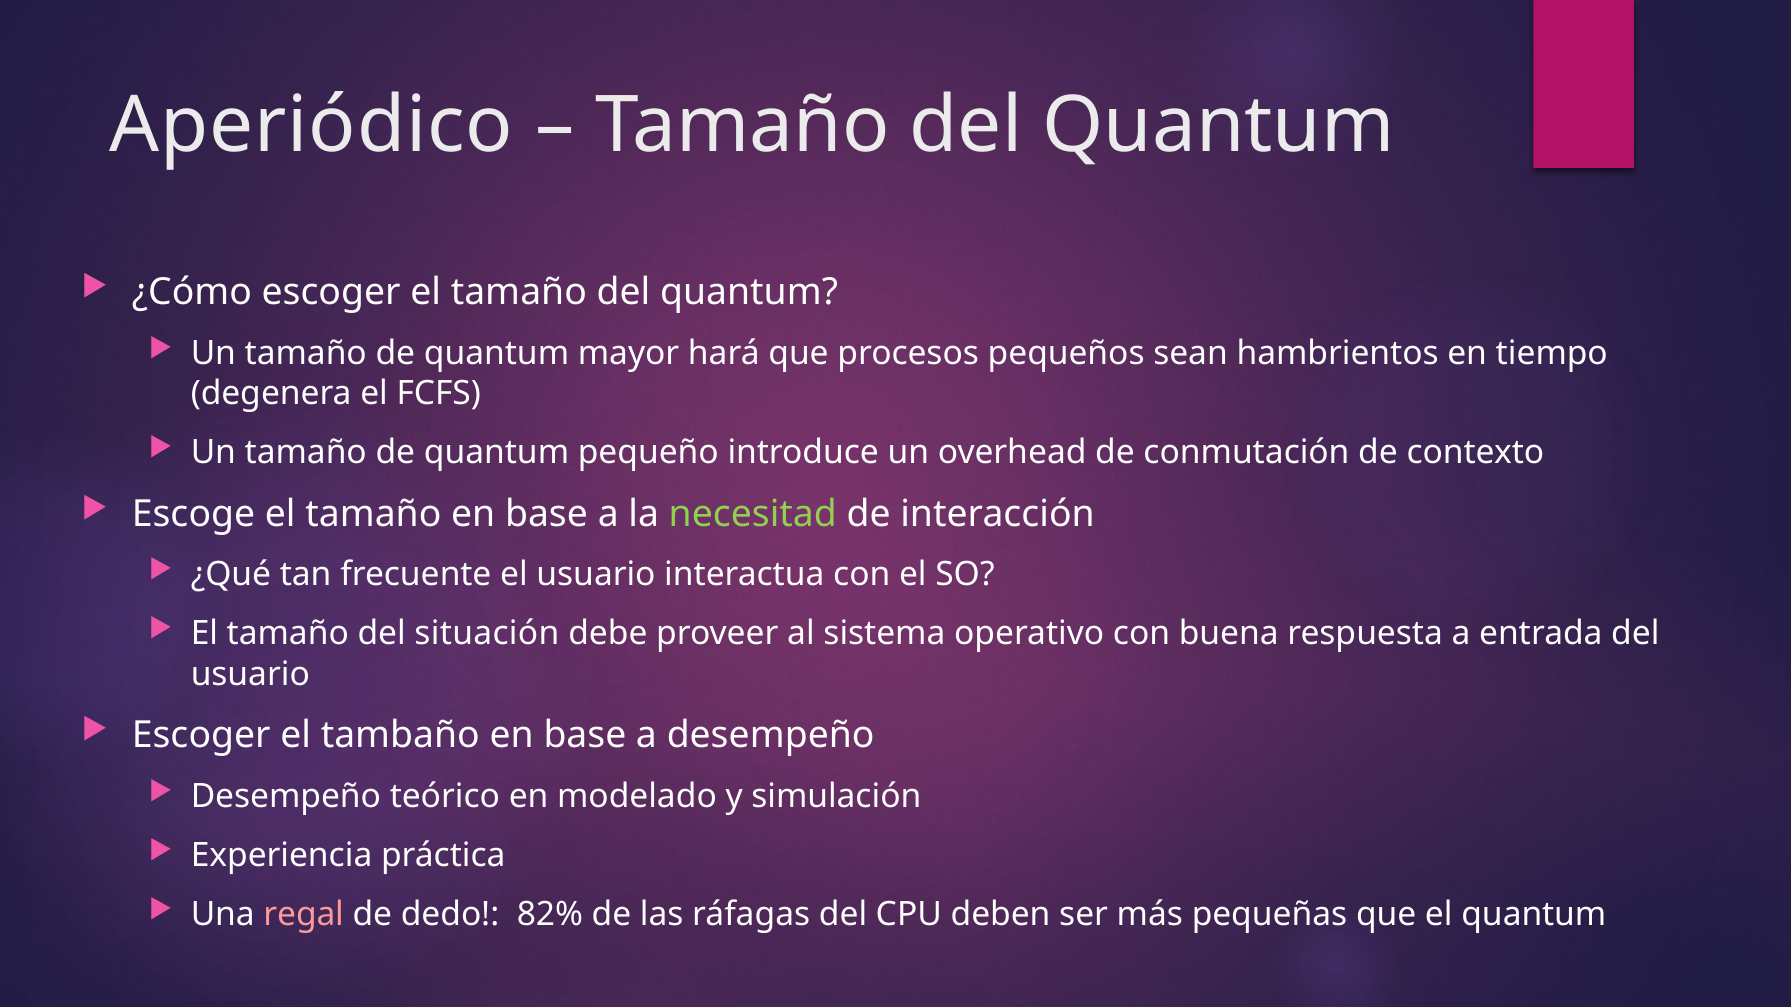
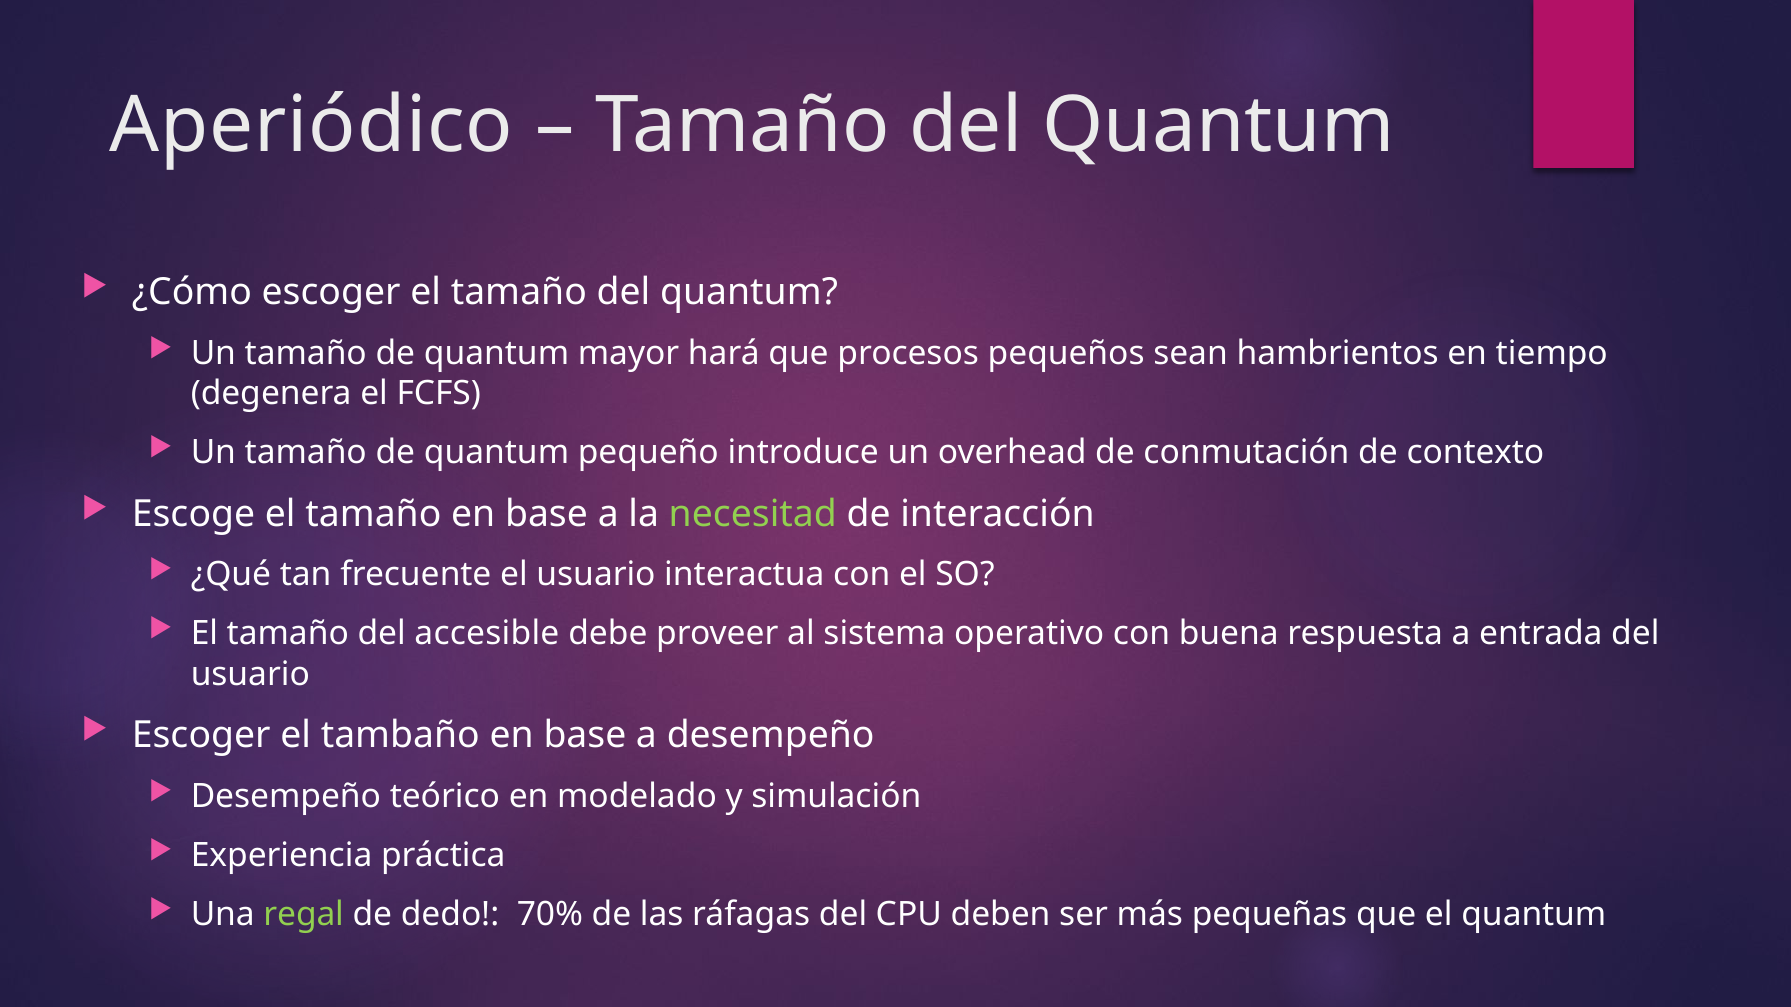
situación: situación -> accesible (487, 634)
regal colour: pink -> light green (304, 915)
82%: 82% -> 70% (550, 915)
